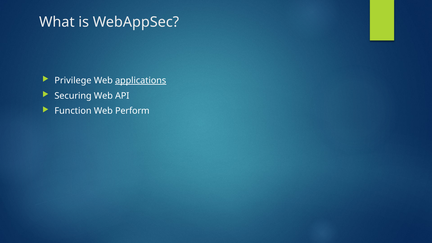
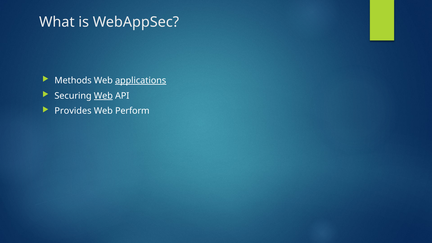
Privilege: Privilege -> Methods (73, 80)
Web underline: none -> present (103, 96)
Function: Function -> Provides (73, 111)
